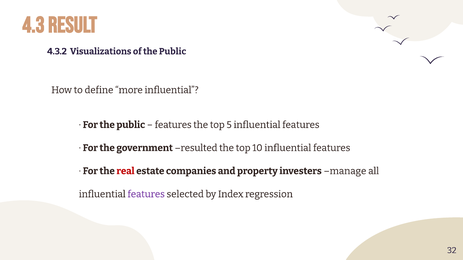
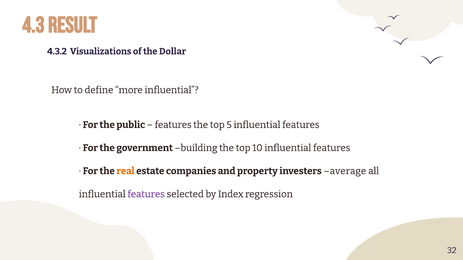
of the Public: Public -> Dollar (173, 51)
resulted: resulted -> building (196, 148)
real colour: red -> orange (126, 171)
manage: manage -> average (345, 171)
